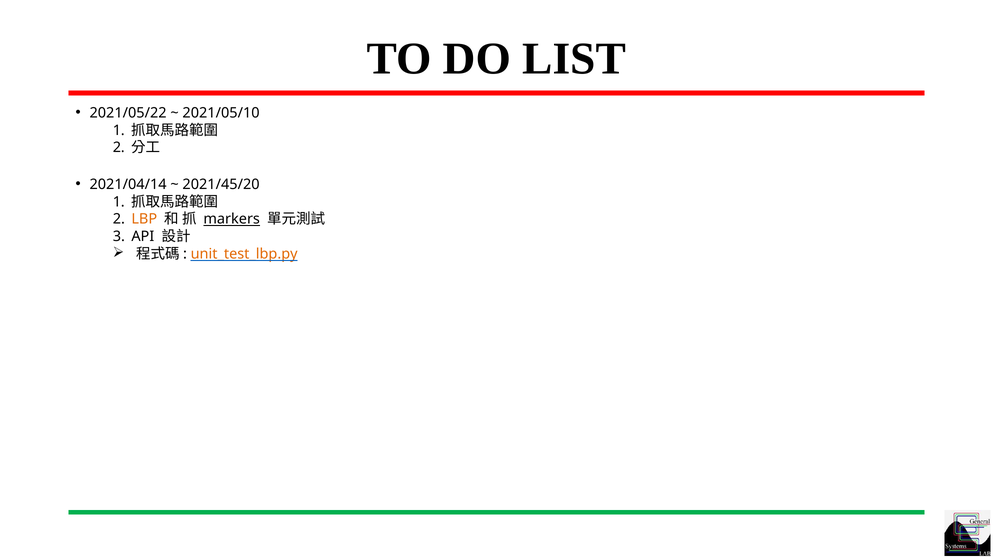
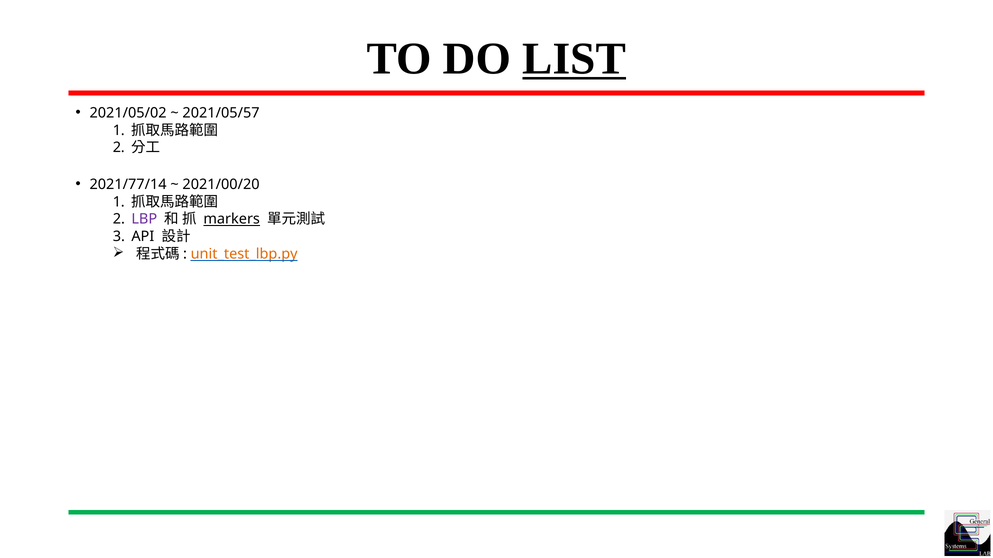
LIST underline: none -> present (574, 59)
2021/05/22: 2021/05/22 -> 2021/05/02 (128, 113)
2021/05/10: 2021/05/10 -> 2021/05/57 (221, 113)
2021/04/14: 2021/04/14 -> 2021/77/14 (128, 185)
2021/45/20: 2021/45/20 -> 2021/00/20 (221, 185)
LBP colour: orange -> purple (144, 219)
